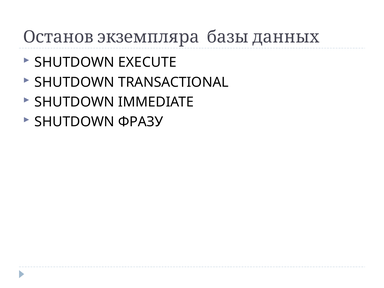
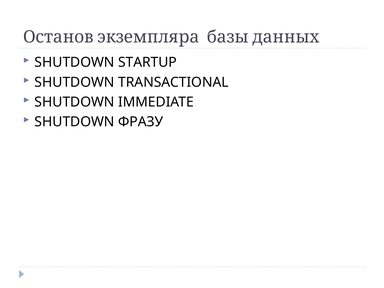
EXECUTE: EXECUTE -> STARTUP (147, 62)
